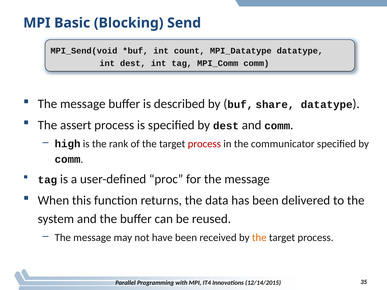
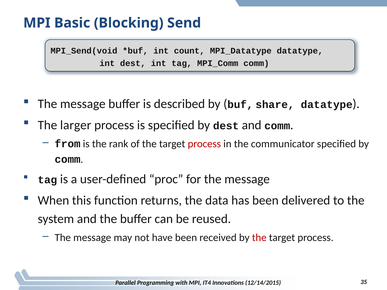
assert: assert -> larger (76, 125)
high: high -> from (68, 144)
the colour: orange -> red (259, 238)
